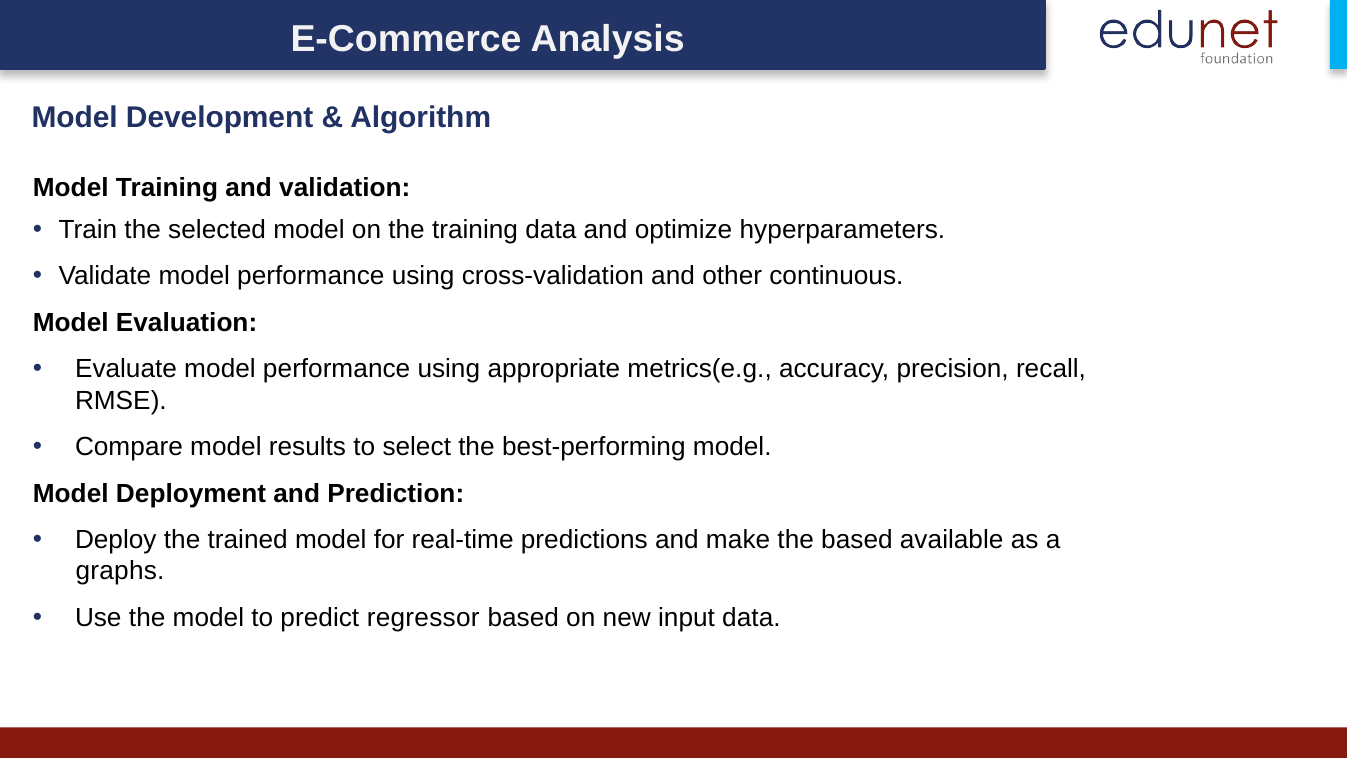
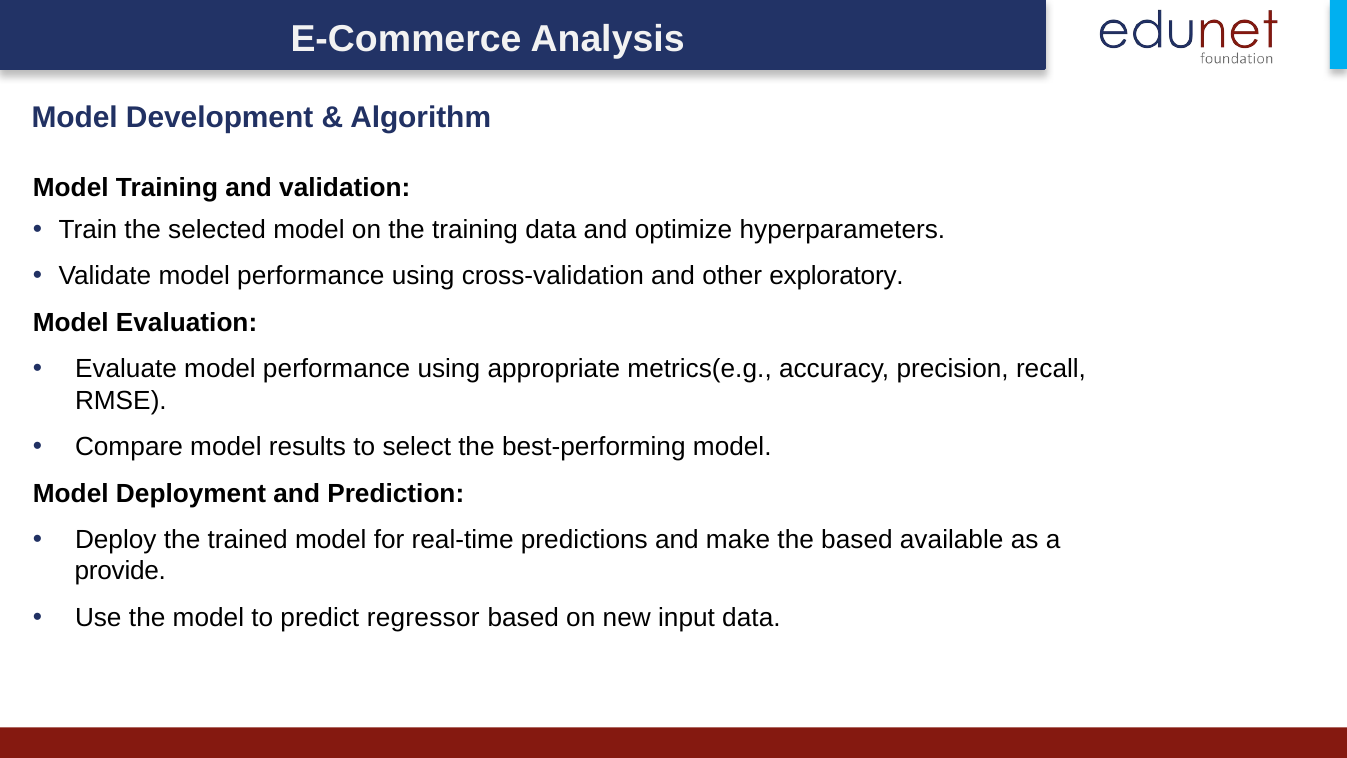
continuous: continuous -> exploratory (837, 276)
graphs: graphs -> provide (120, 571)
